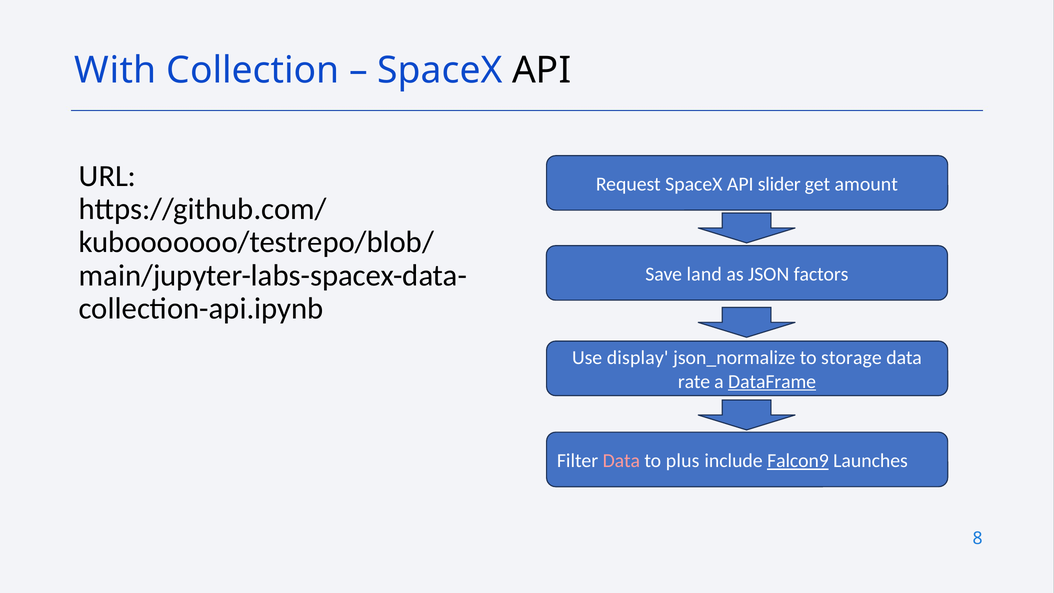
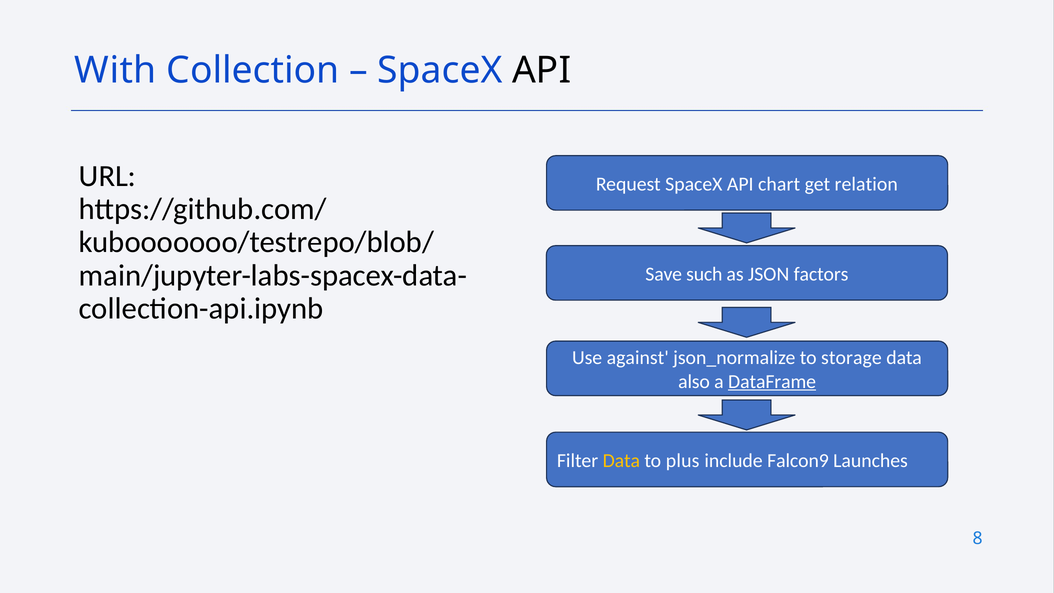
slider: slider -> chart (779, 184)
amount: amount -> relation (866, 184)
land: land -> such (704, 274)
display: display -> against (638, 358)
rate: rate -> also (694, 382)
Data colour: pink -> yellow (621, 461)
Falcon9 underline: present -> none (798, 461)
